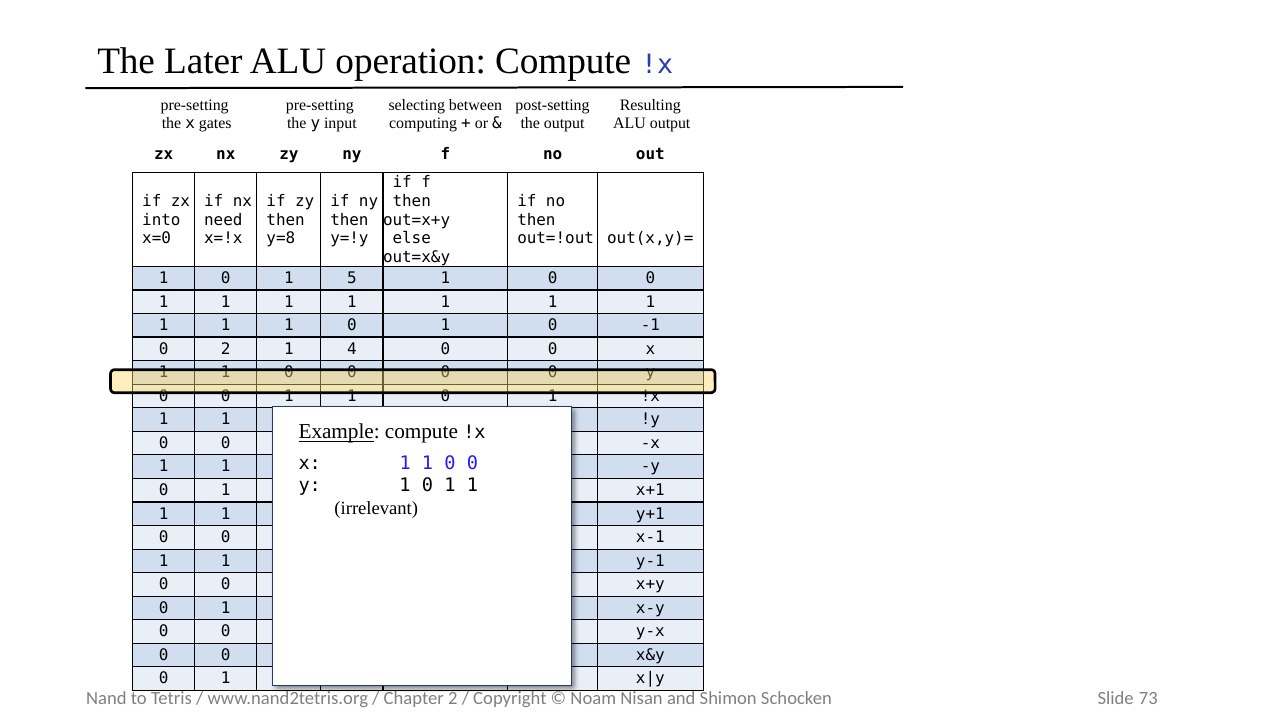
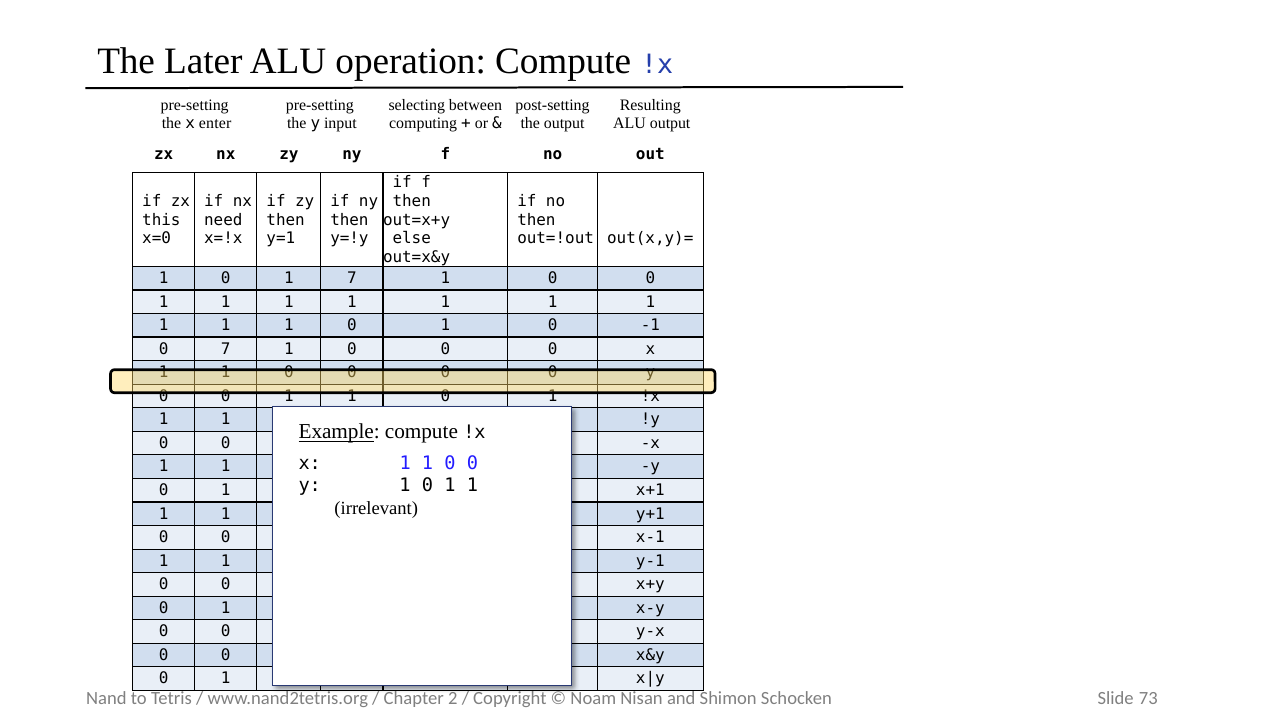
gates: gates -> enter (215, 124)
into: into -> this (161, 220)
y=8: y=8 -> y=1 (281, 238)
1 5: 5 -> 7 (352, 278)
0 2: 2 -> 7 (226, 349)
4: 4 -> 0 (352, 349)
